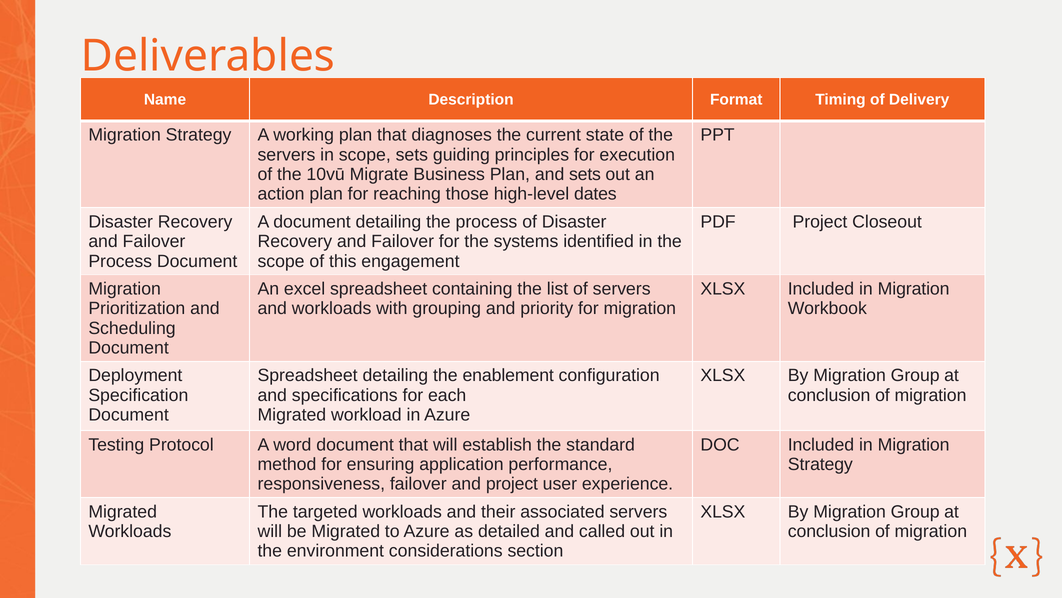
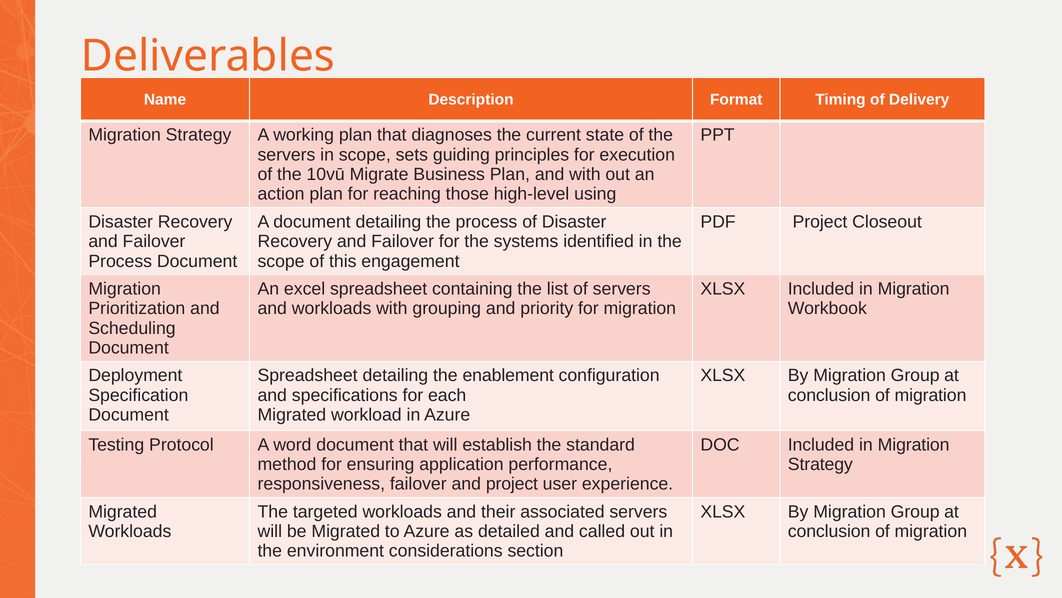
and sets: sets -> with (585, 174)
dates: dates -> using (595, 194)
